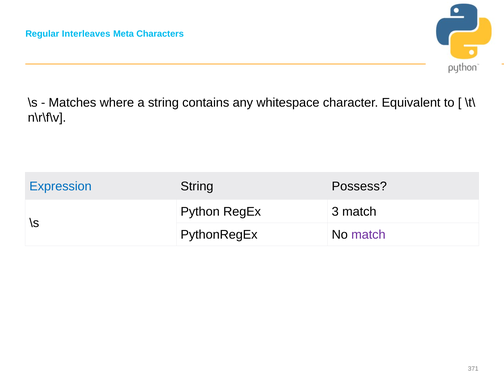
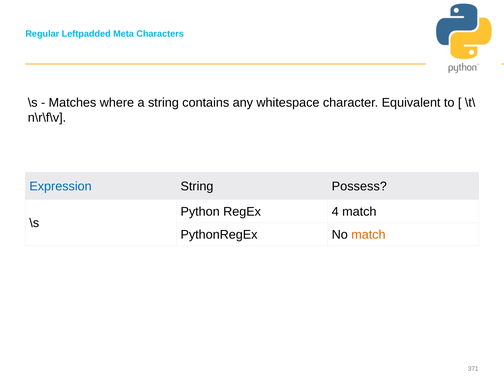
Interleaves: Interleaves -> Leftpadded (86, 34)
3: 3 -> 4 (335, 212)
match colour: purple -> orange (368, 235)
